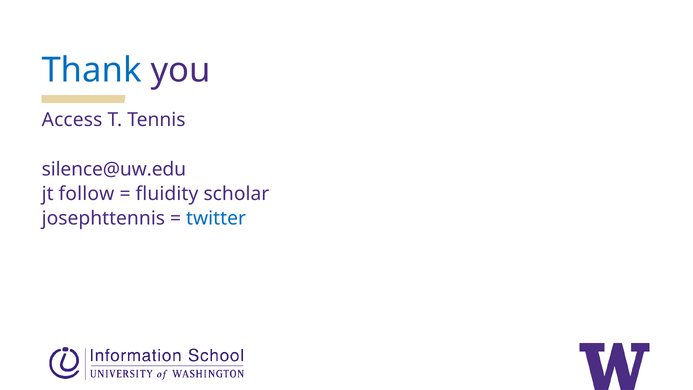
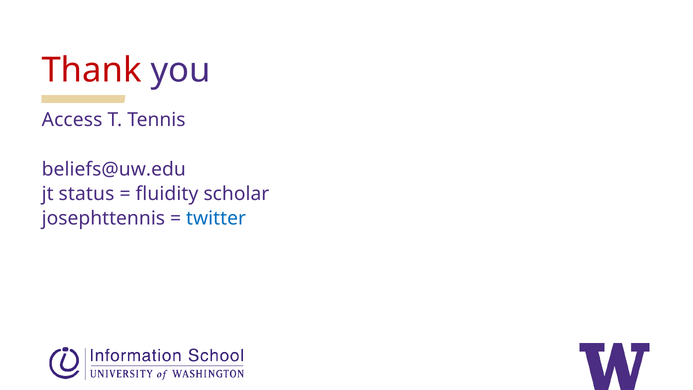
Thank colour: blue -> red (92, 70)
silence@uw.edu: silence@uw.edu -> beliefs@uw.edu (114, 169)
follow: follow -> status (86, 194)
